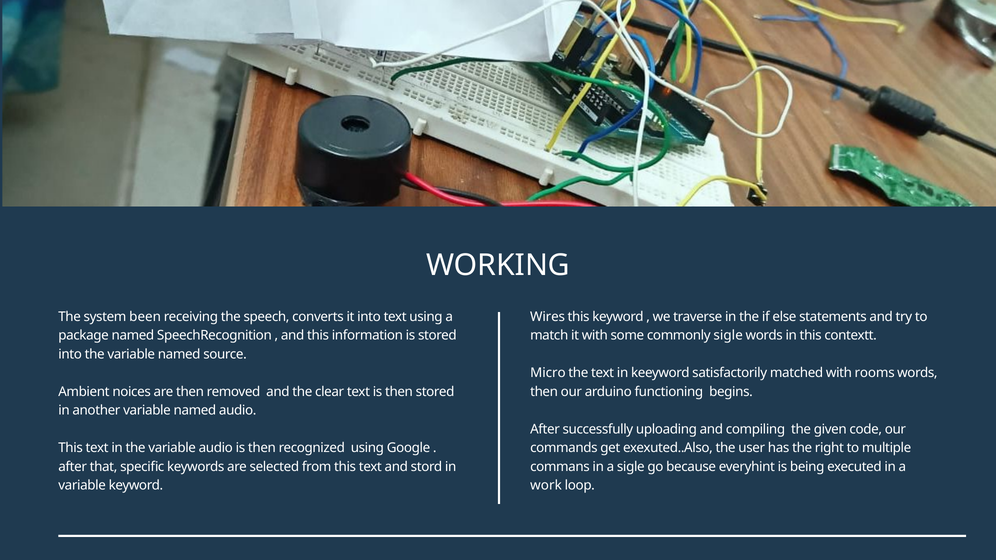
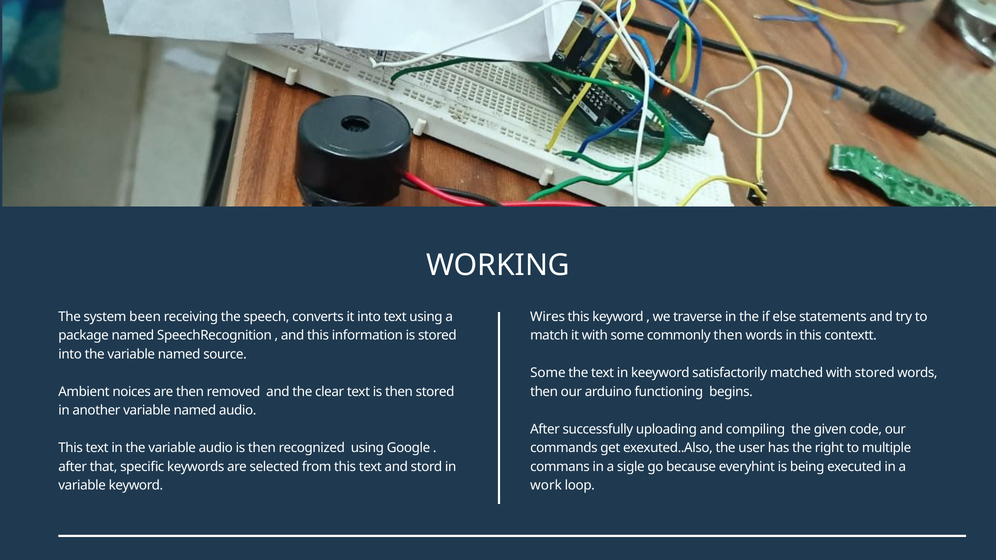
commonly sigle: sigle -> then (728, 336)
Micro: Micro -> Some (548, 373)
with rooms: rooms -> stored (875, 373)
